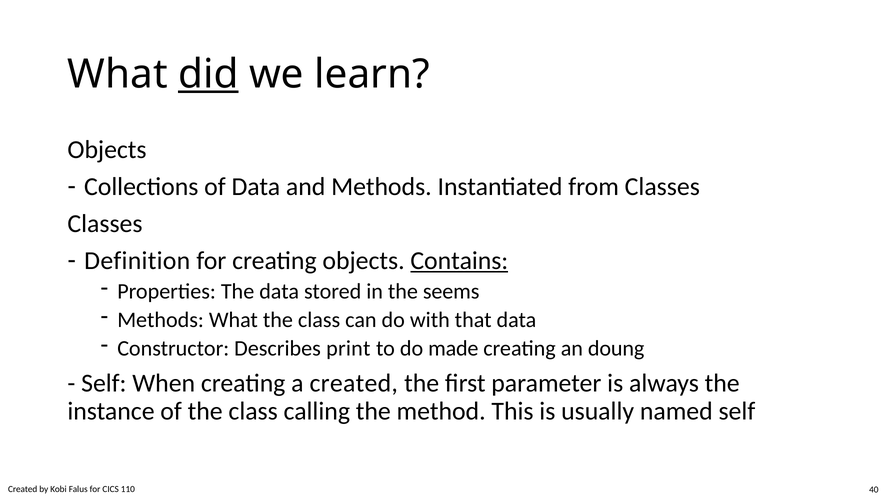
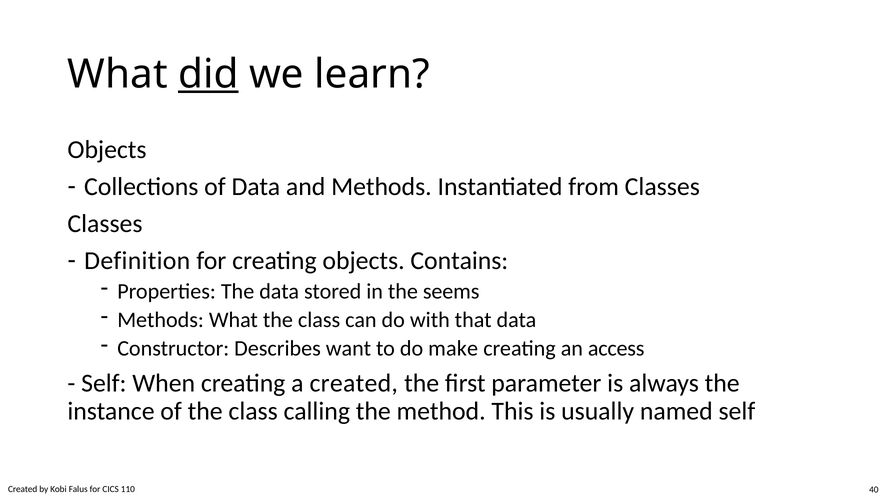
Contains underline: present -> none (459, 261)
print: print -> want (348, 348)
made: made -> make (453, 348)
doung: doung -> access (616, 348)
